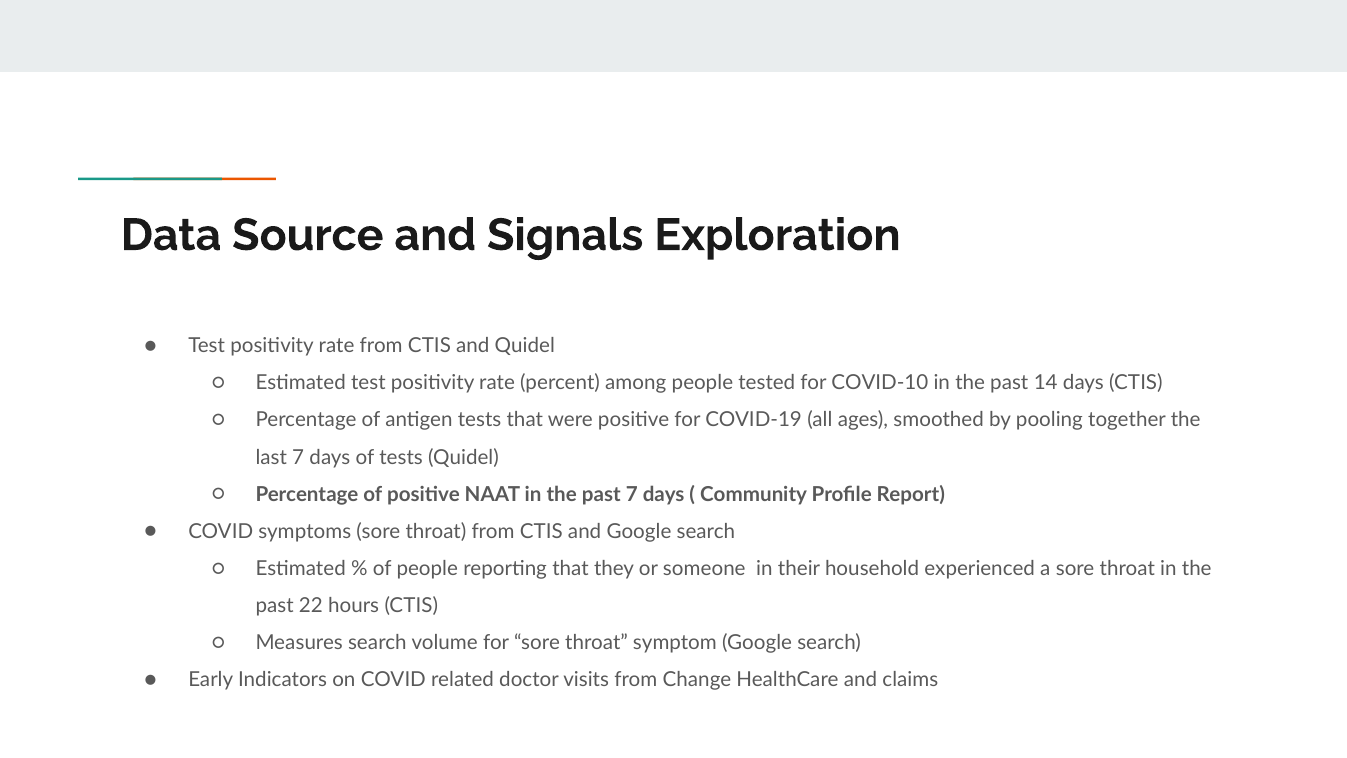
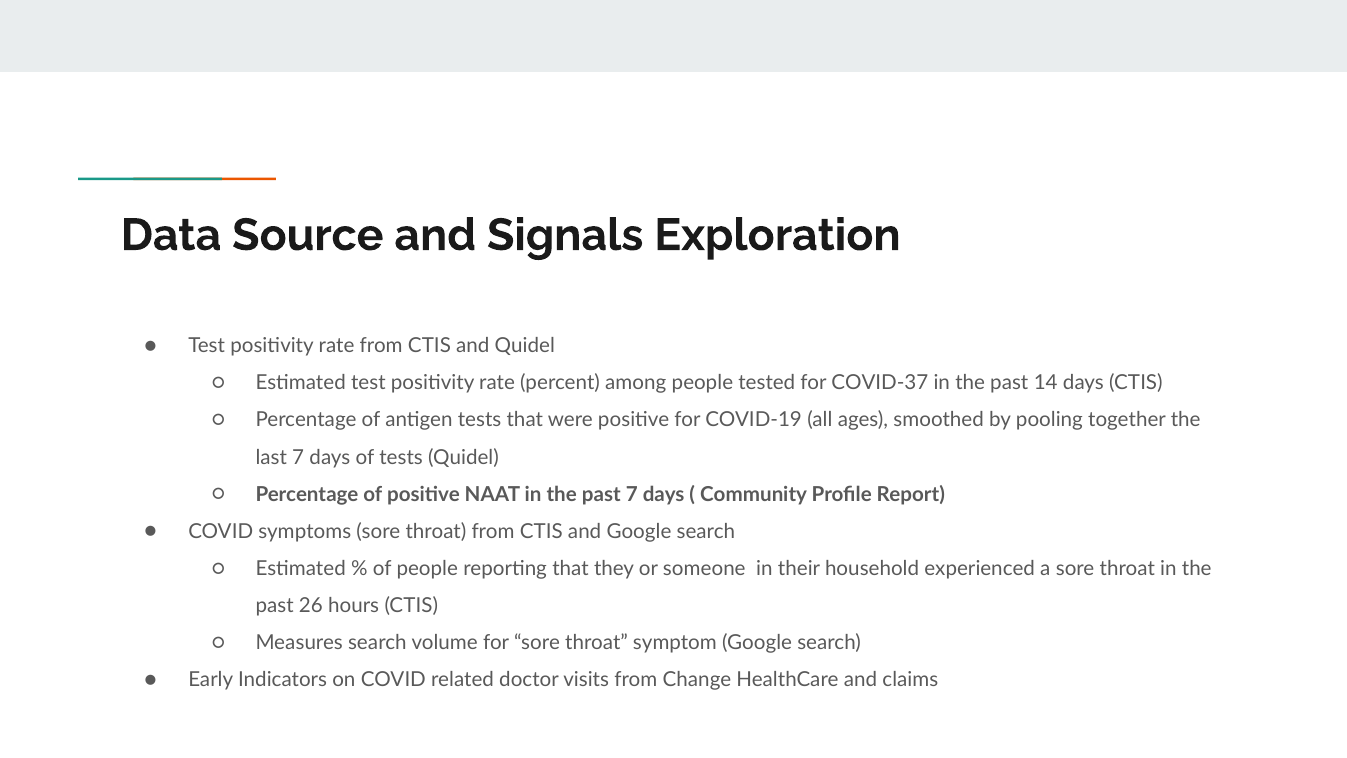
COVID-10: COVID-10 -> COVID-37 (880, 383)
22: 22 -> 26 (311, 605)
